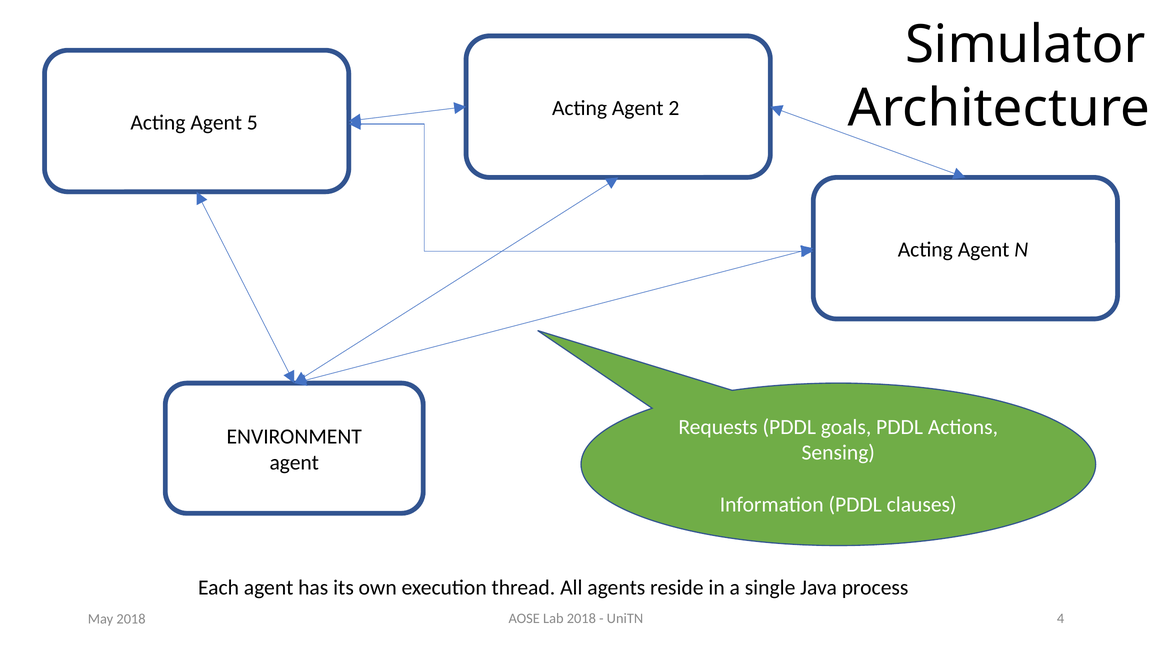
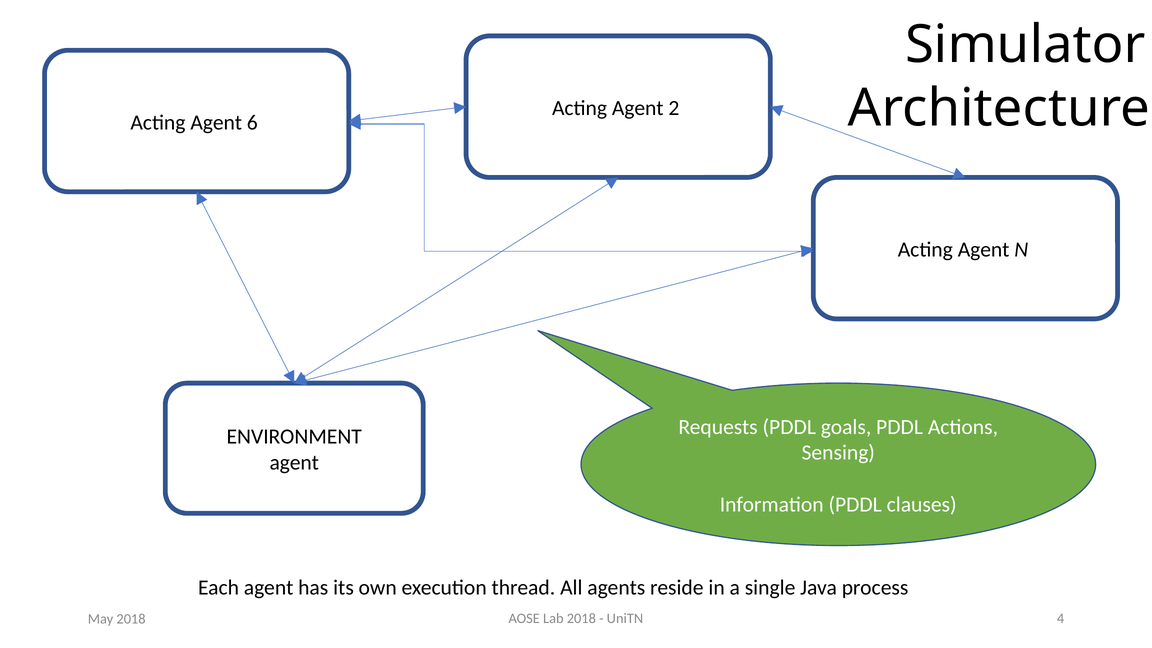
5: 5 -> 6 (252, 123)
